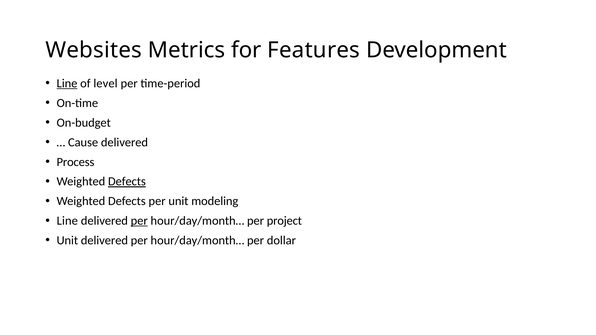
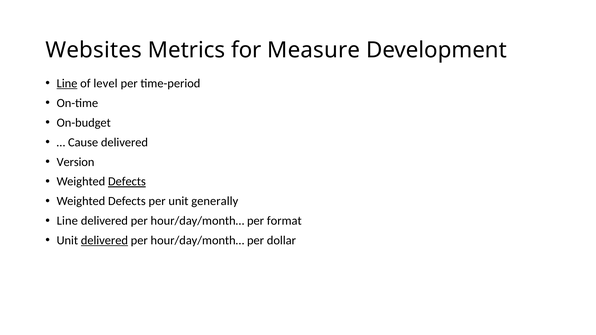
Features: Features -> Measure (314, 50)
Process: Process -> Version (75, 162)
modeling: modeling -> generally (215, 201)
per underline: present -> none (139, 221)
project: project -> format (284, 221)
delivered underline: none -> present (104, 241)
